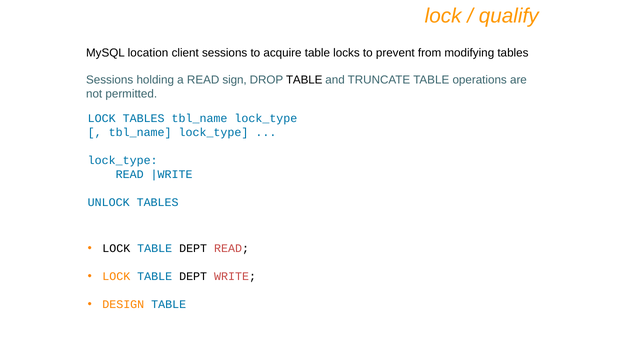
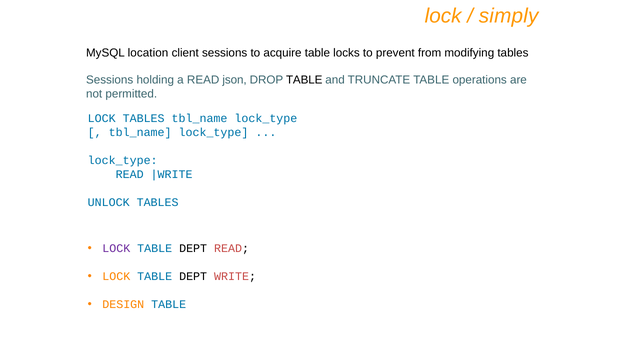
qualify: qualify -> simply (509, 16)
sign: sign -> json (235, 80)
LOCK colour: black -> purple (116, 249)
